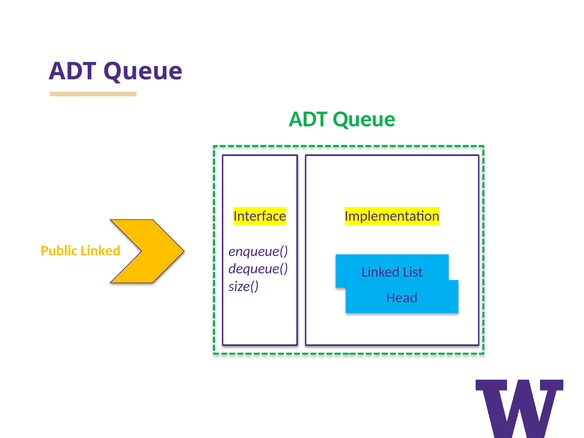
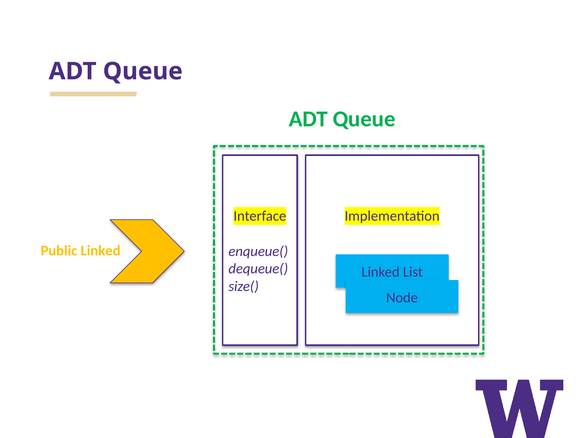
Head: Head -> Node (402, 298)
